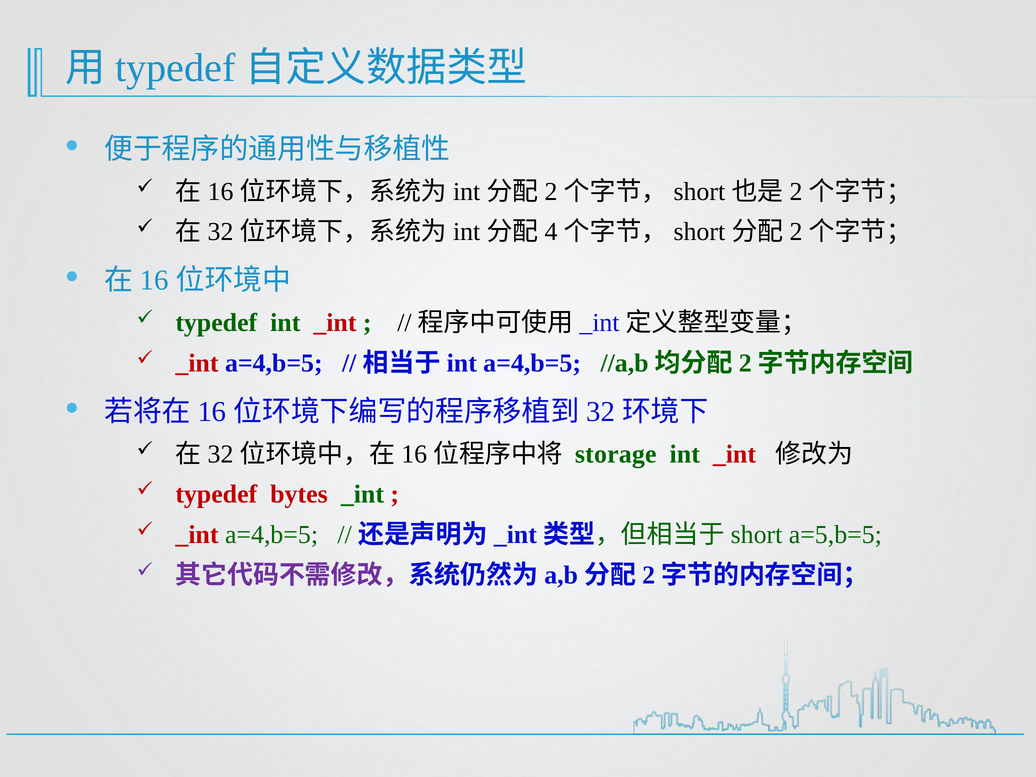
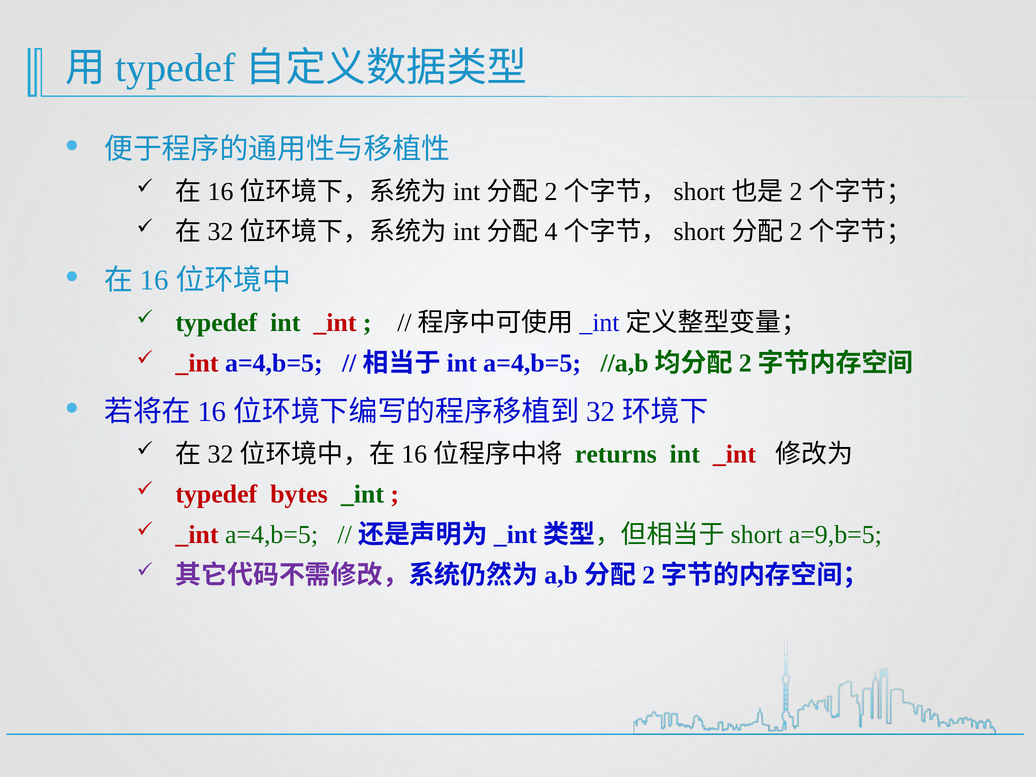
storage: storage -> returns (616, 454)
a=5,b=5: a=5,b=5 -> a=9,b=5 (835, 535)
